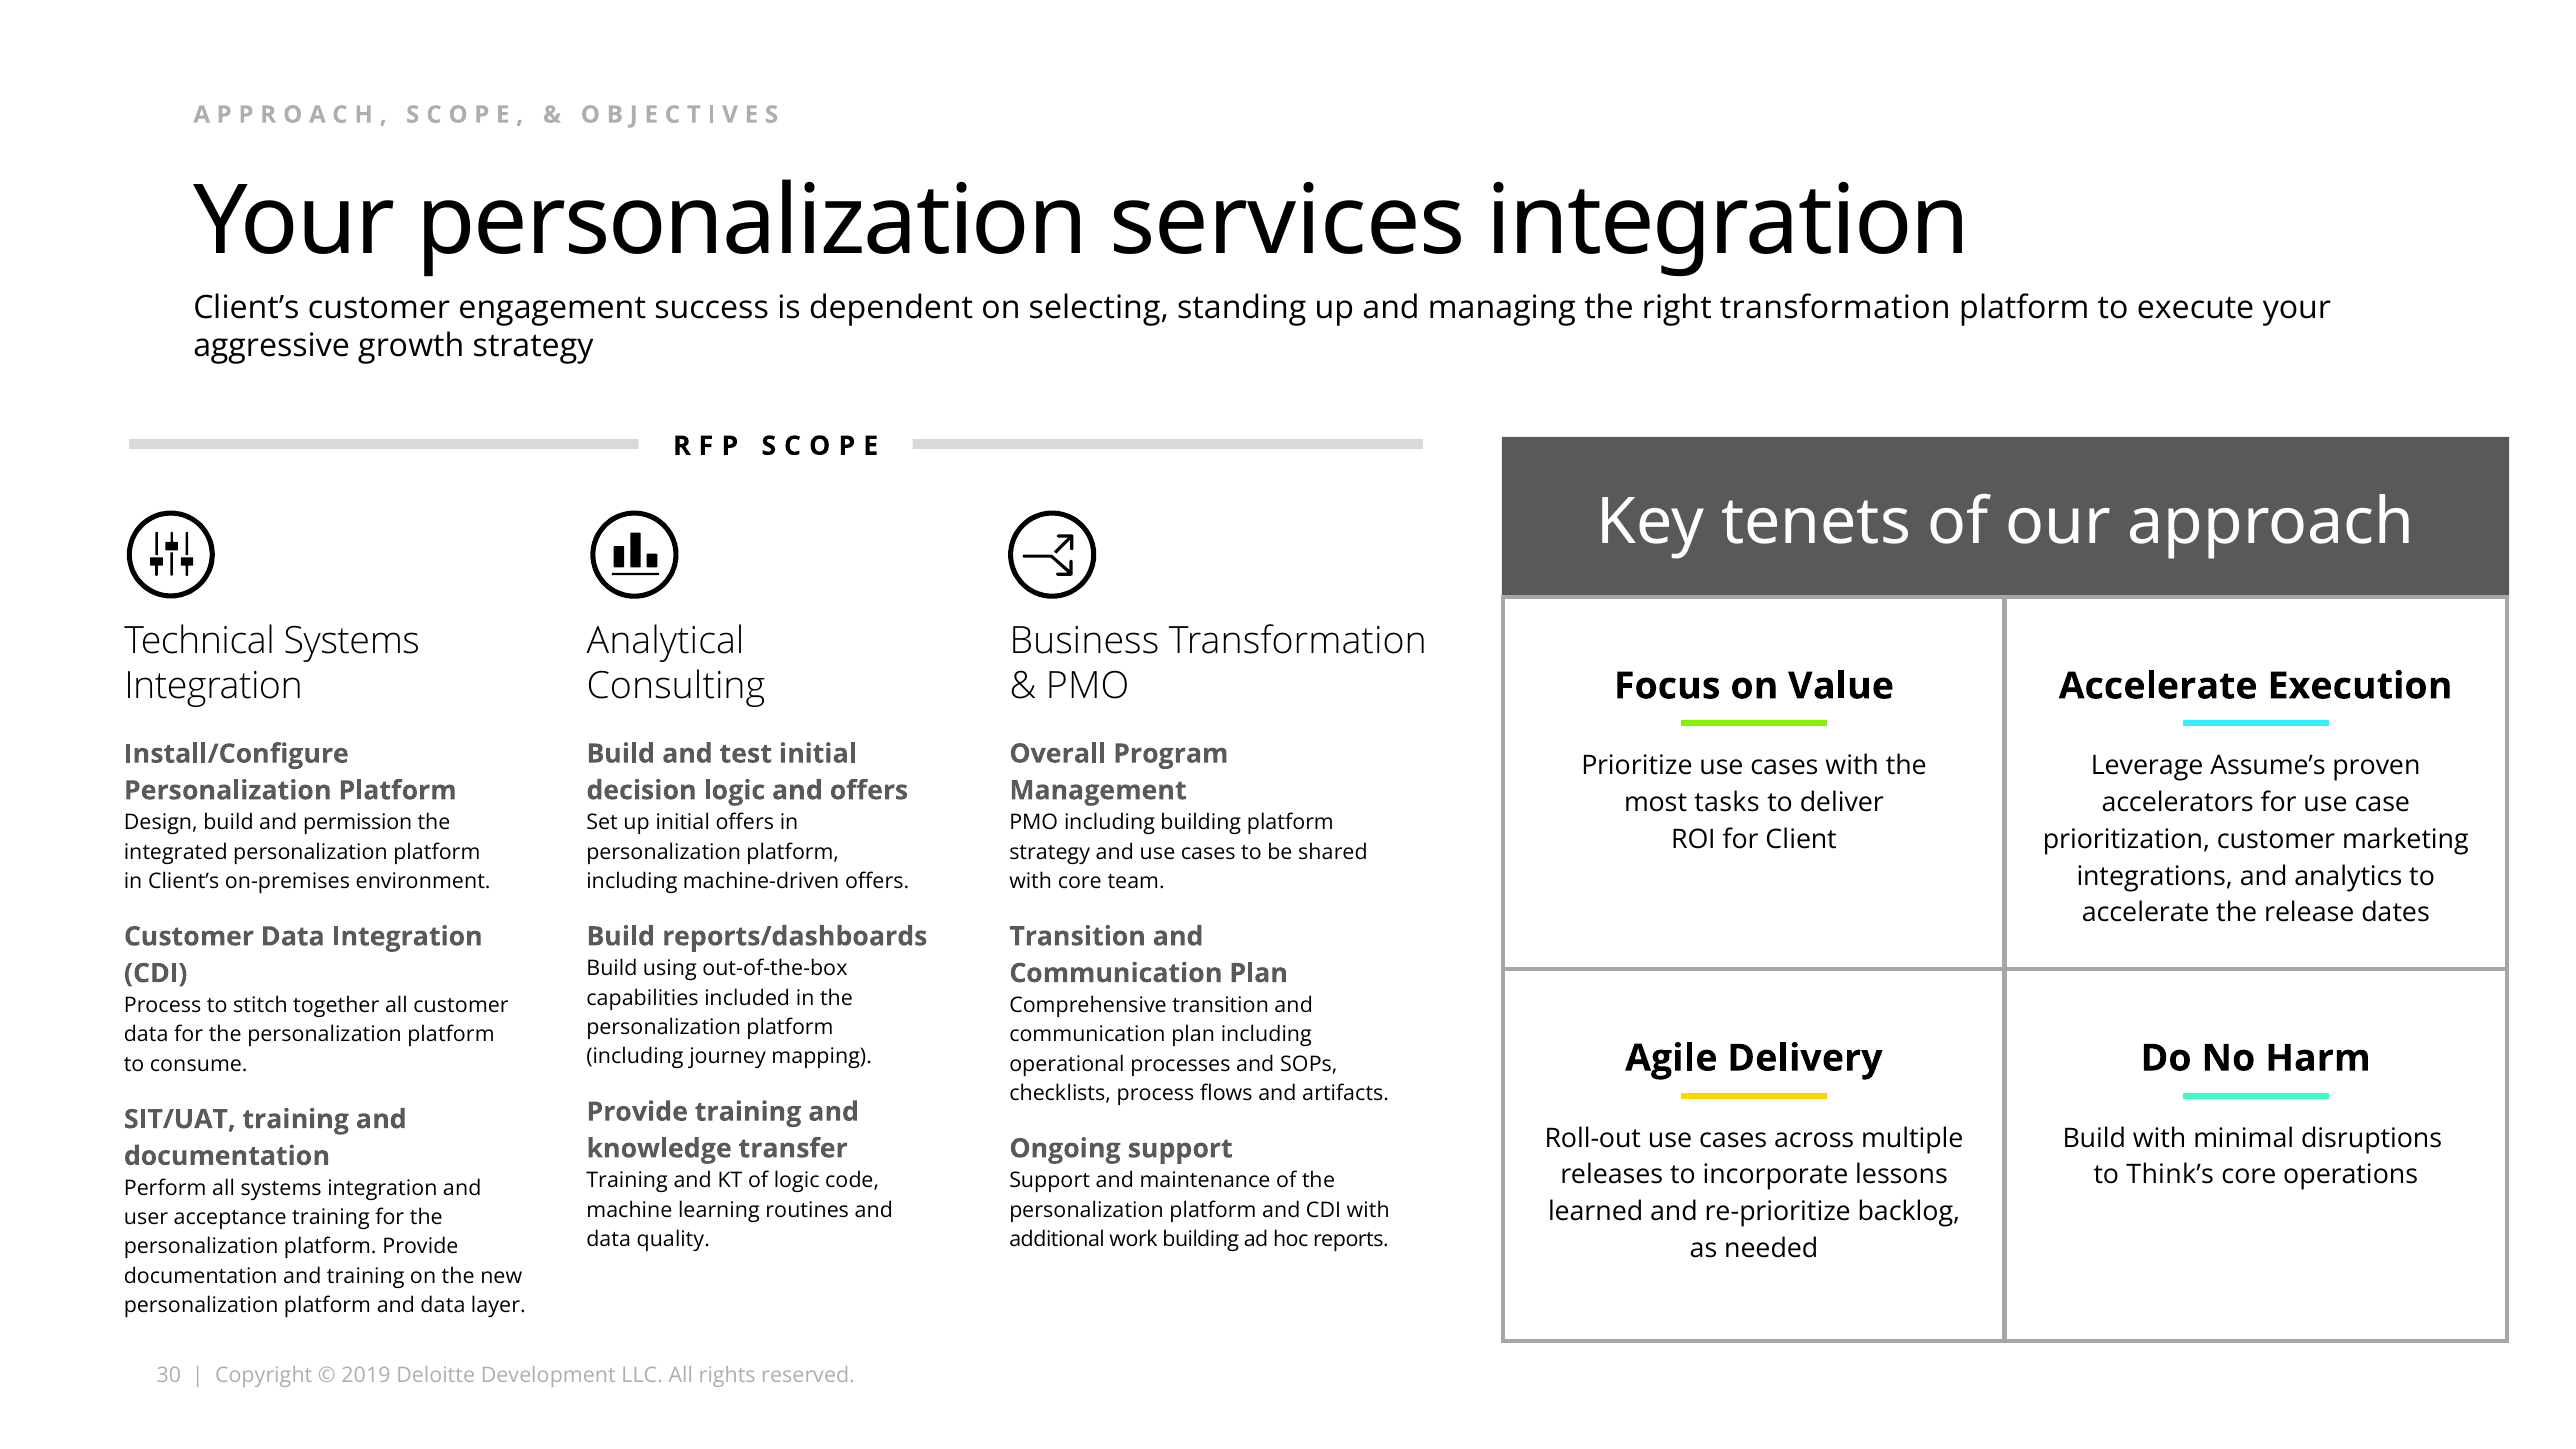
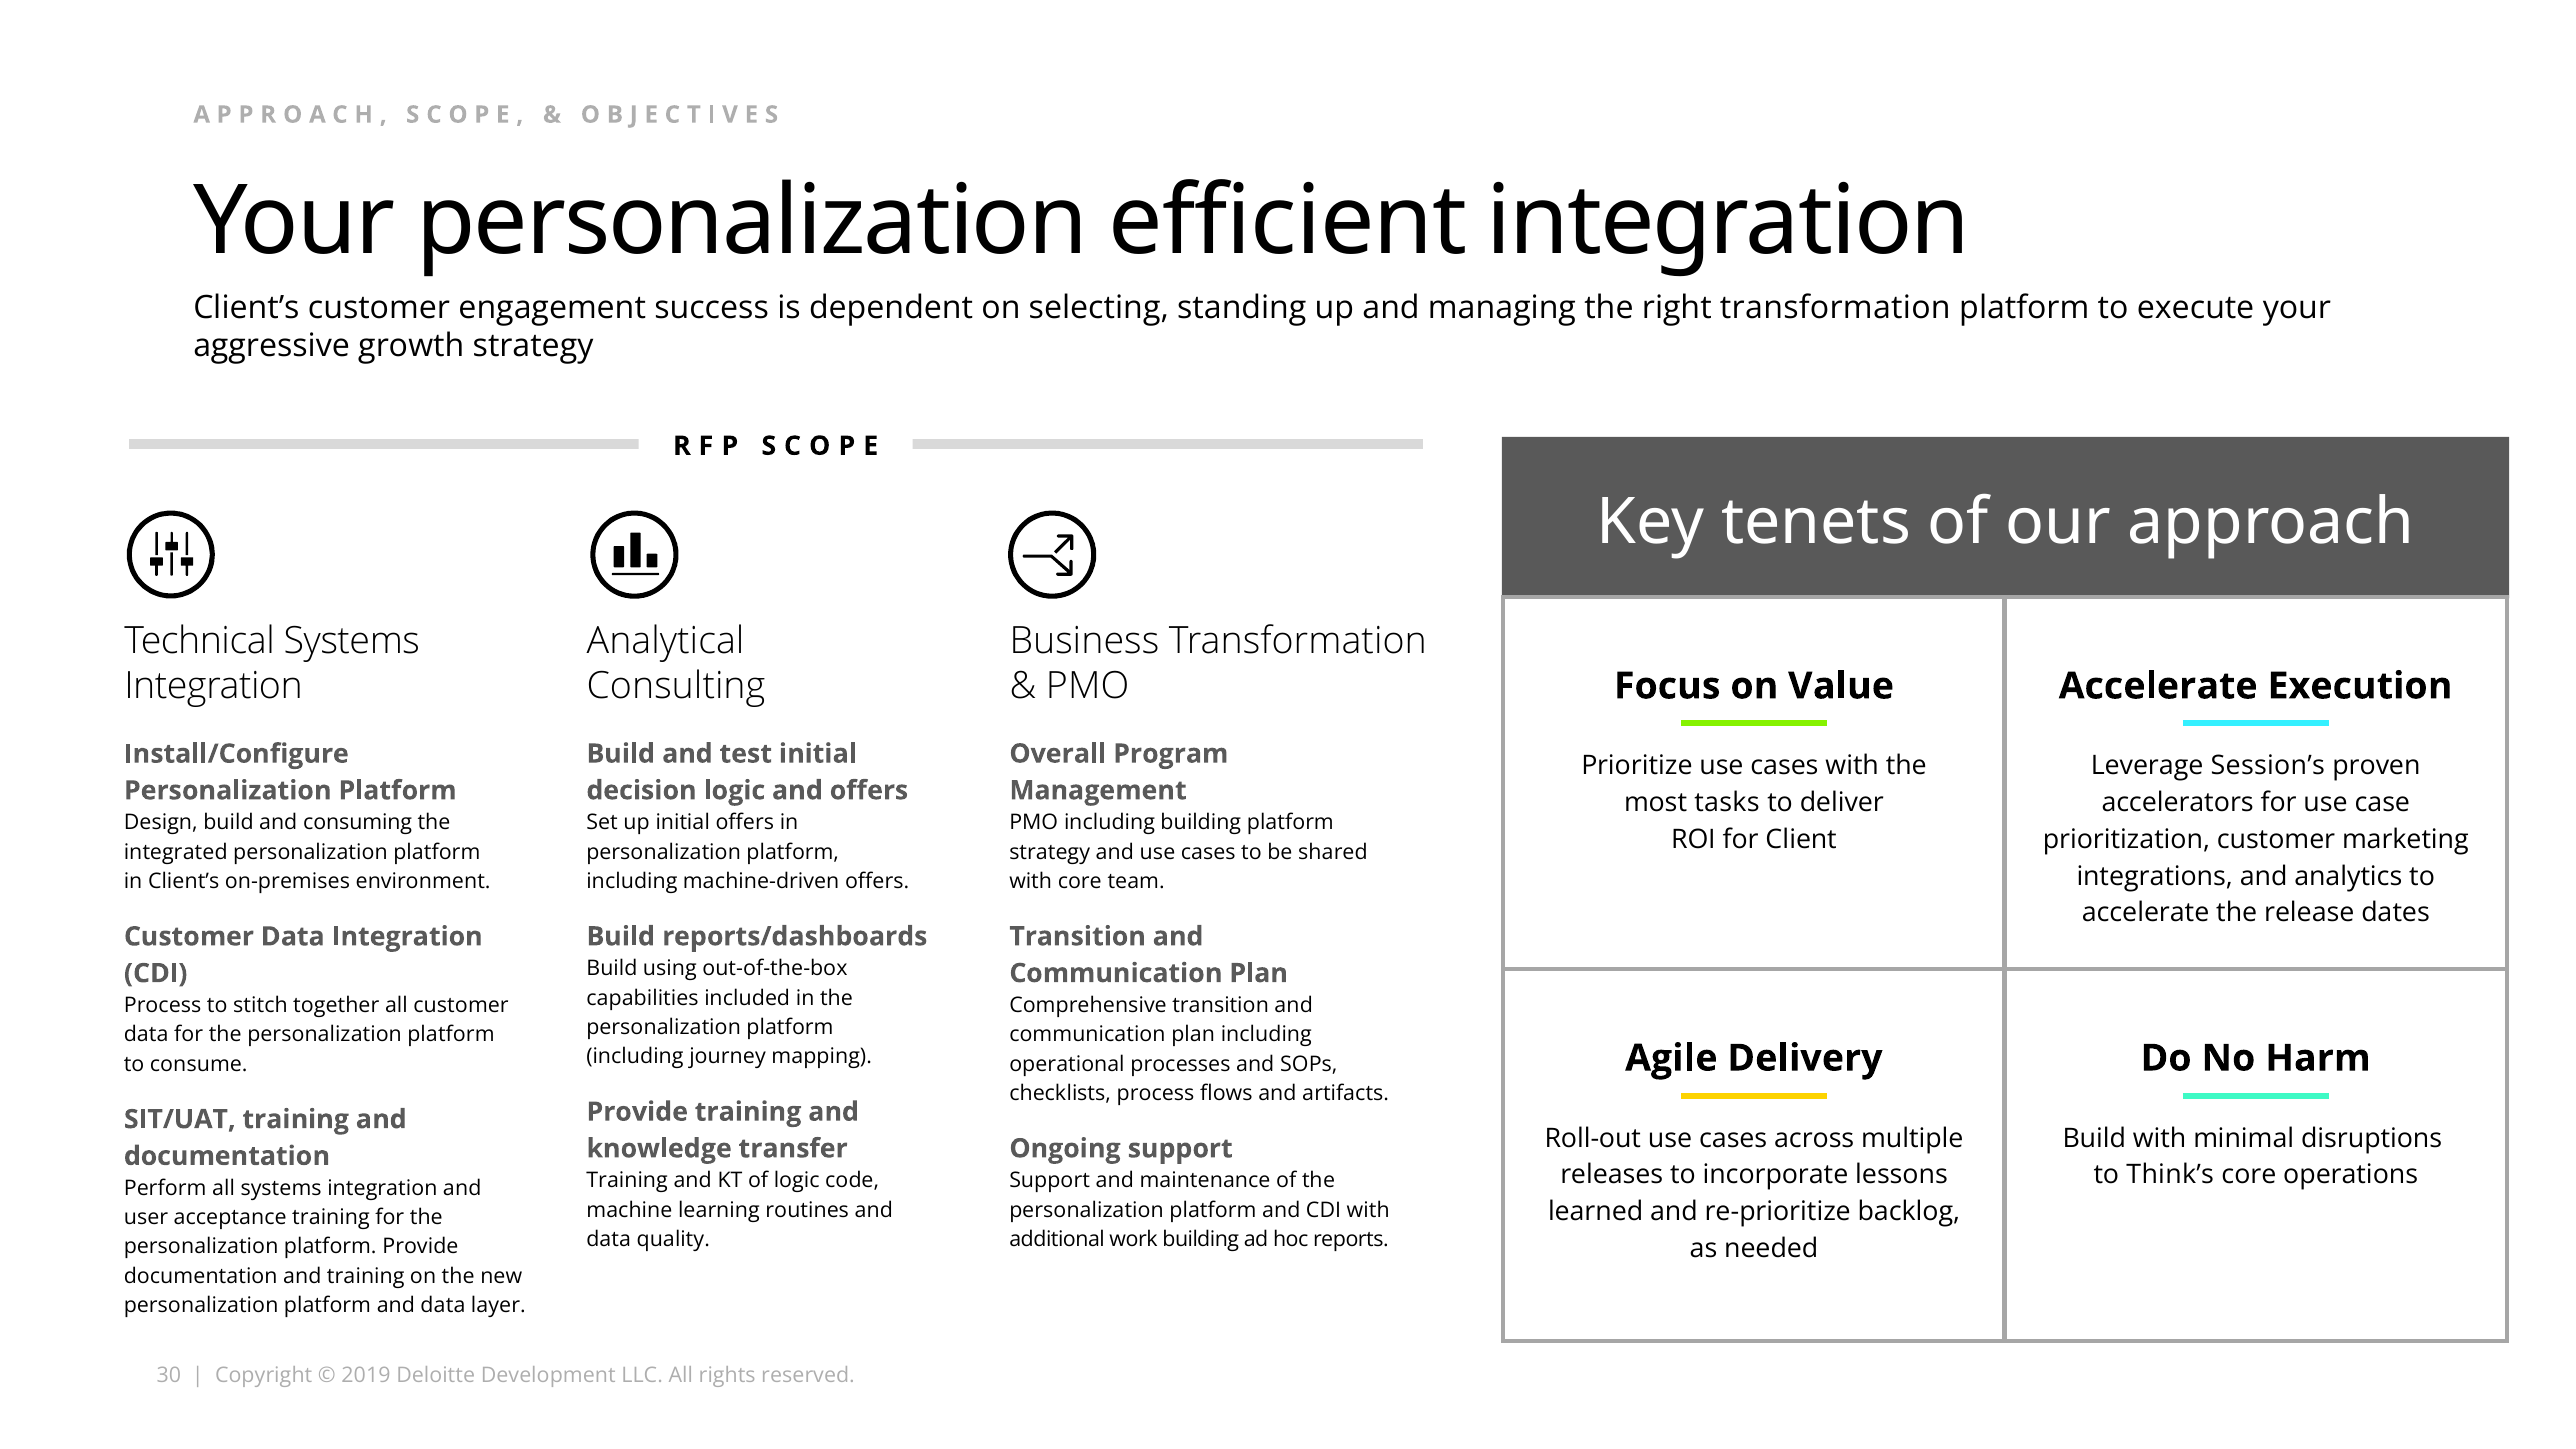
services: services -> efficient (1288, 222)
Assume’s: Assume’s -> Session’s (2268, 766)
permission: permission -> consuming (358, 823)
